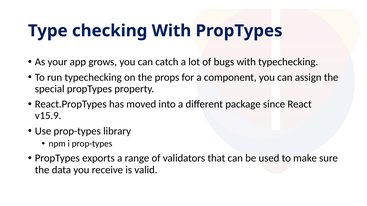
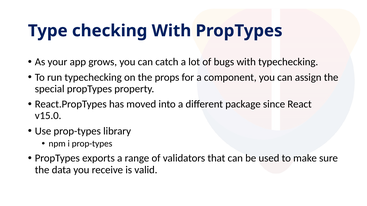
v15.9: v15.9 -> v15.0 (48, 116)
